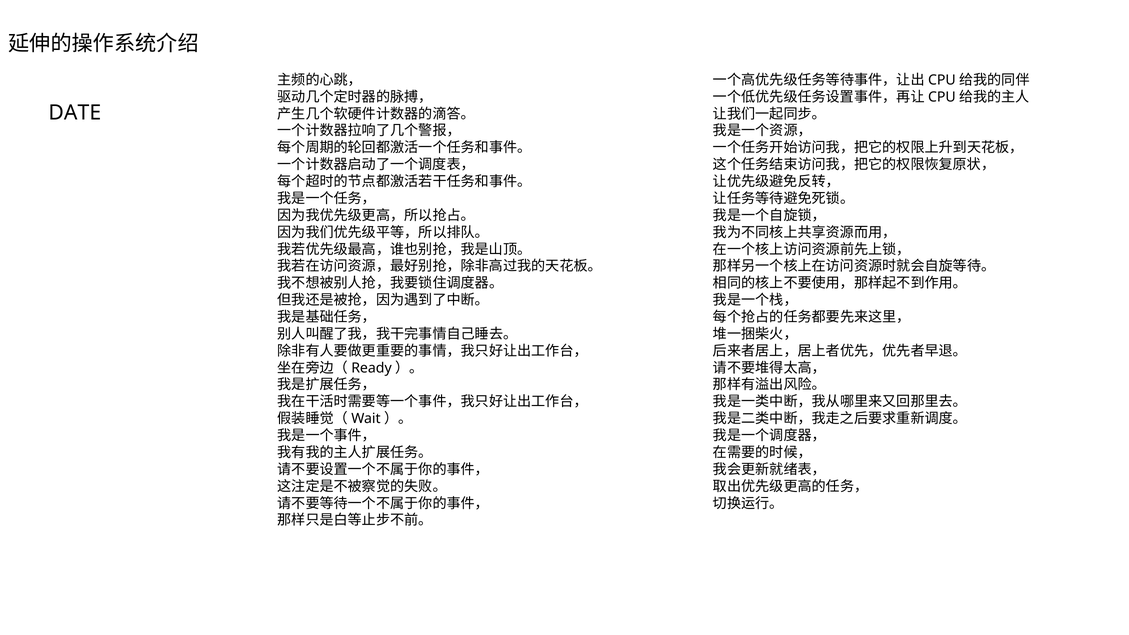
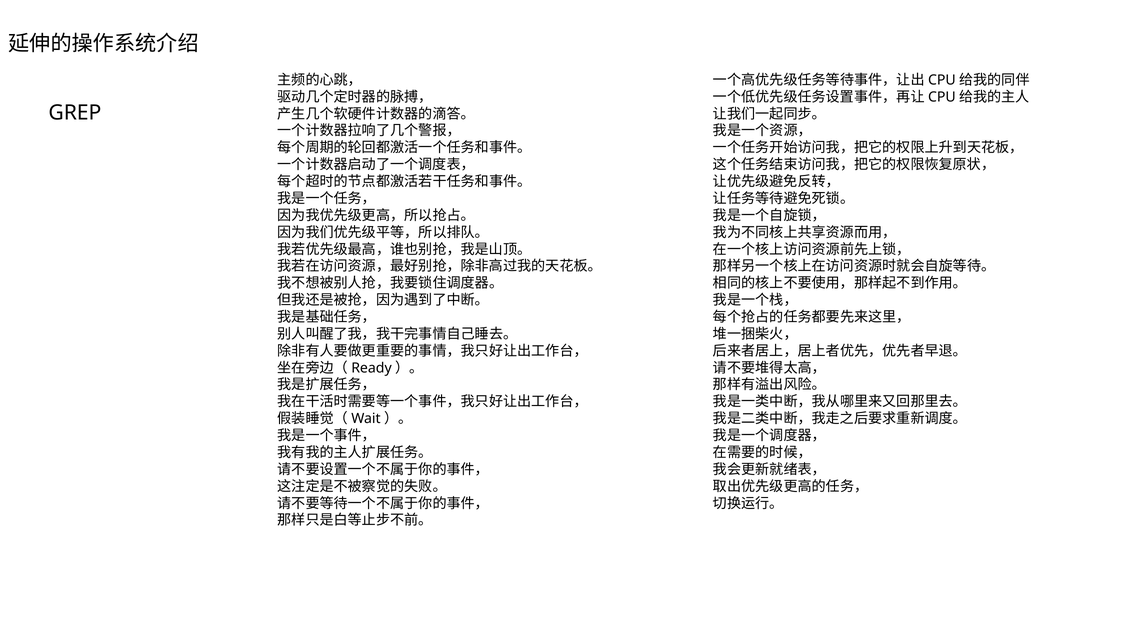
DATE: DATE -> GREP (75, 113)
